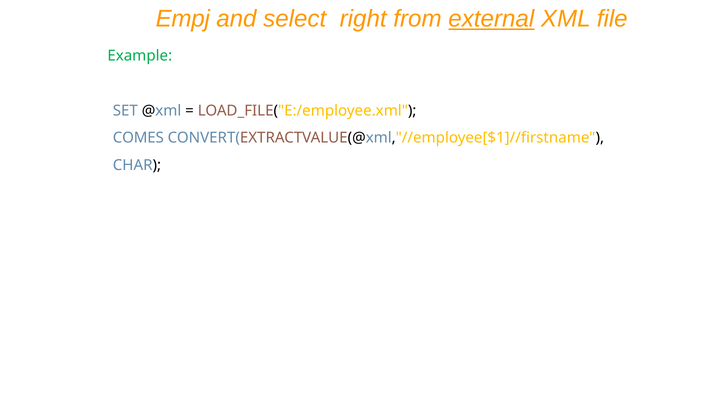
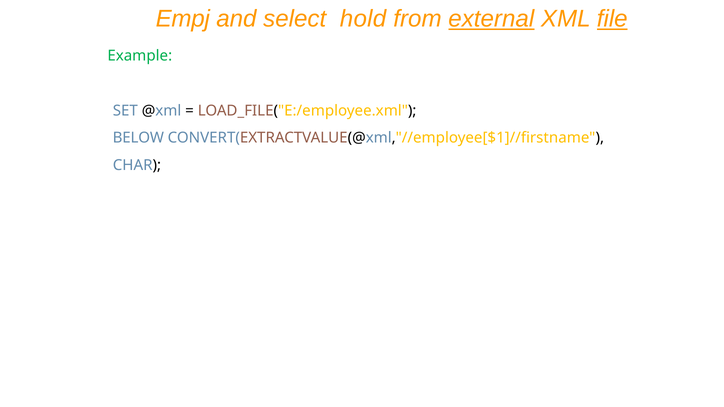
right: right -> hold (363, 19)
file underline: none -> present (612, 19)
COMES: COMES -> BELOW (138, 138)
